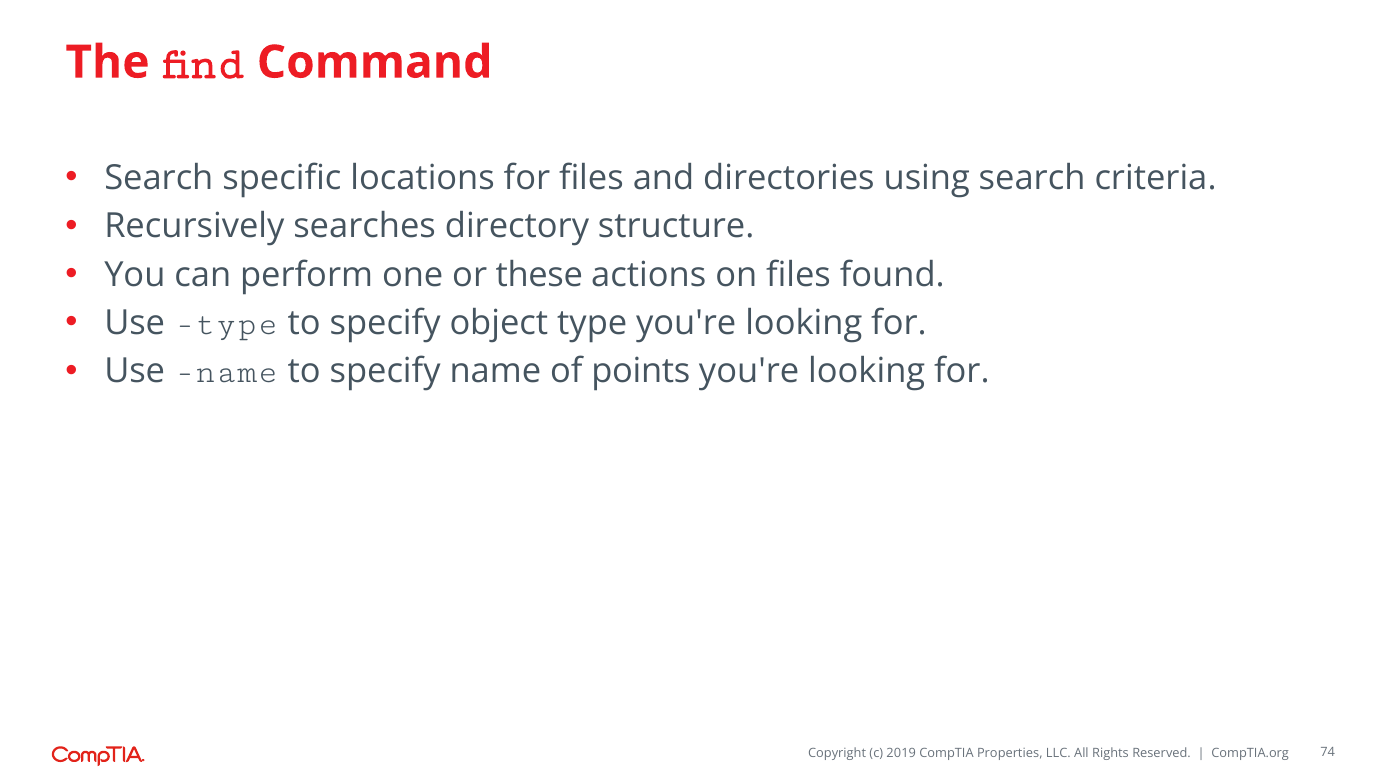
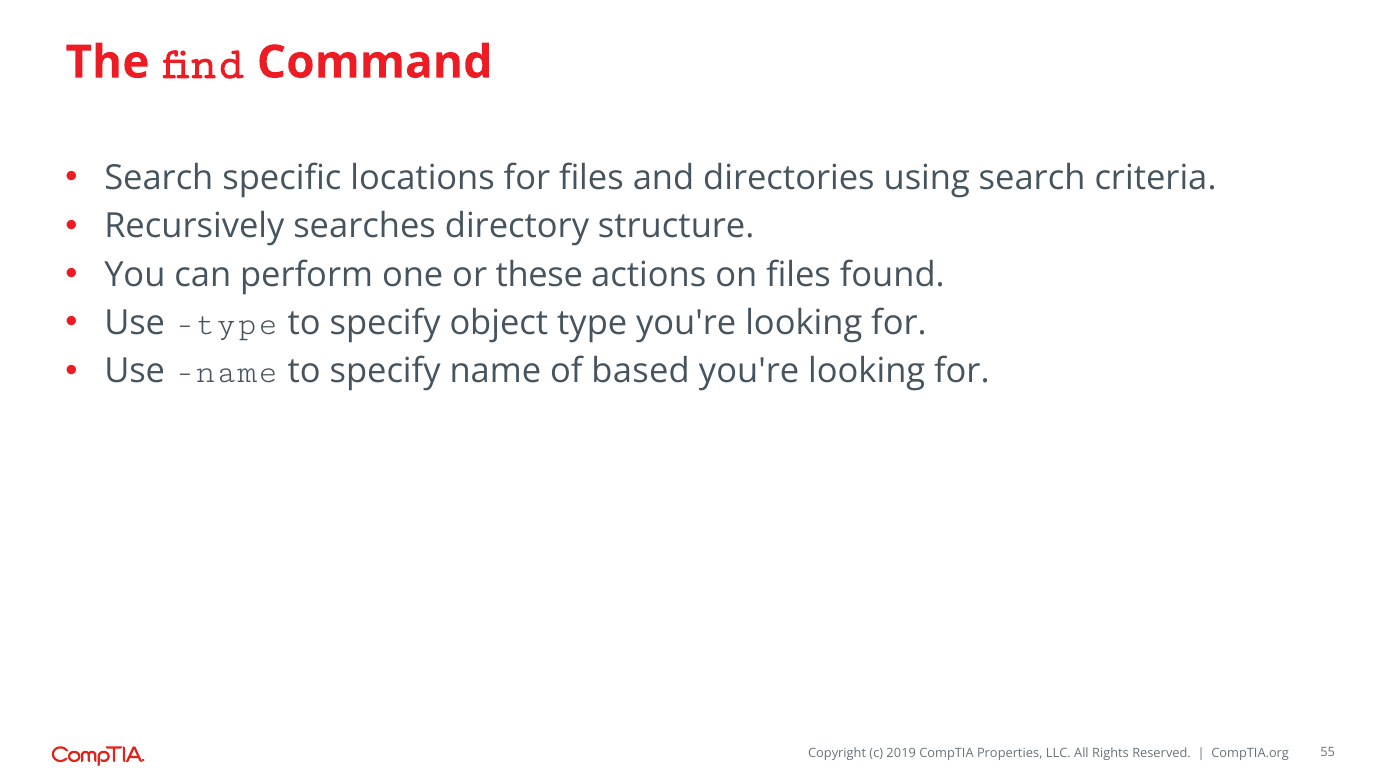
points: points -> based (641, 371)
74: 74 -> 55 (1328, 752)
